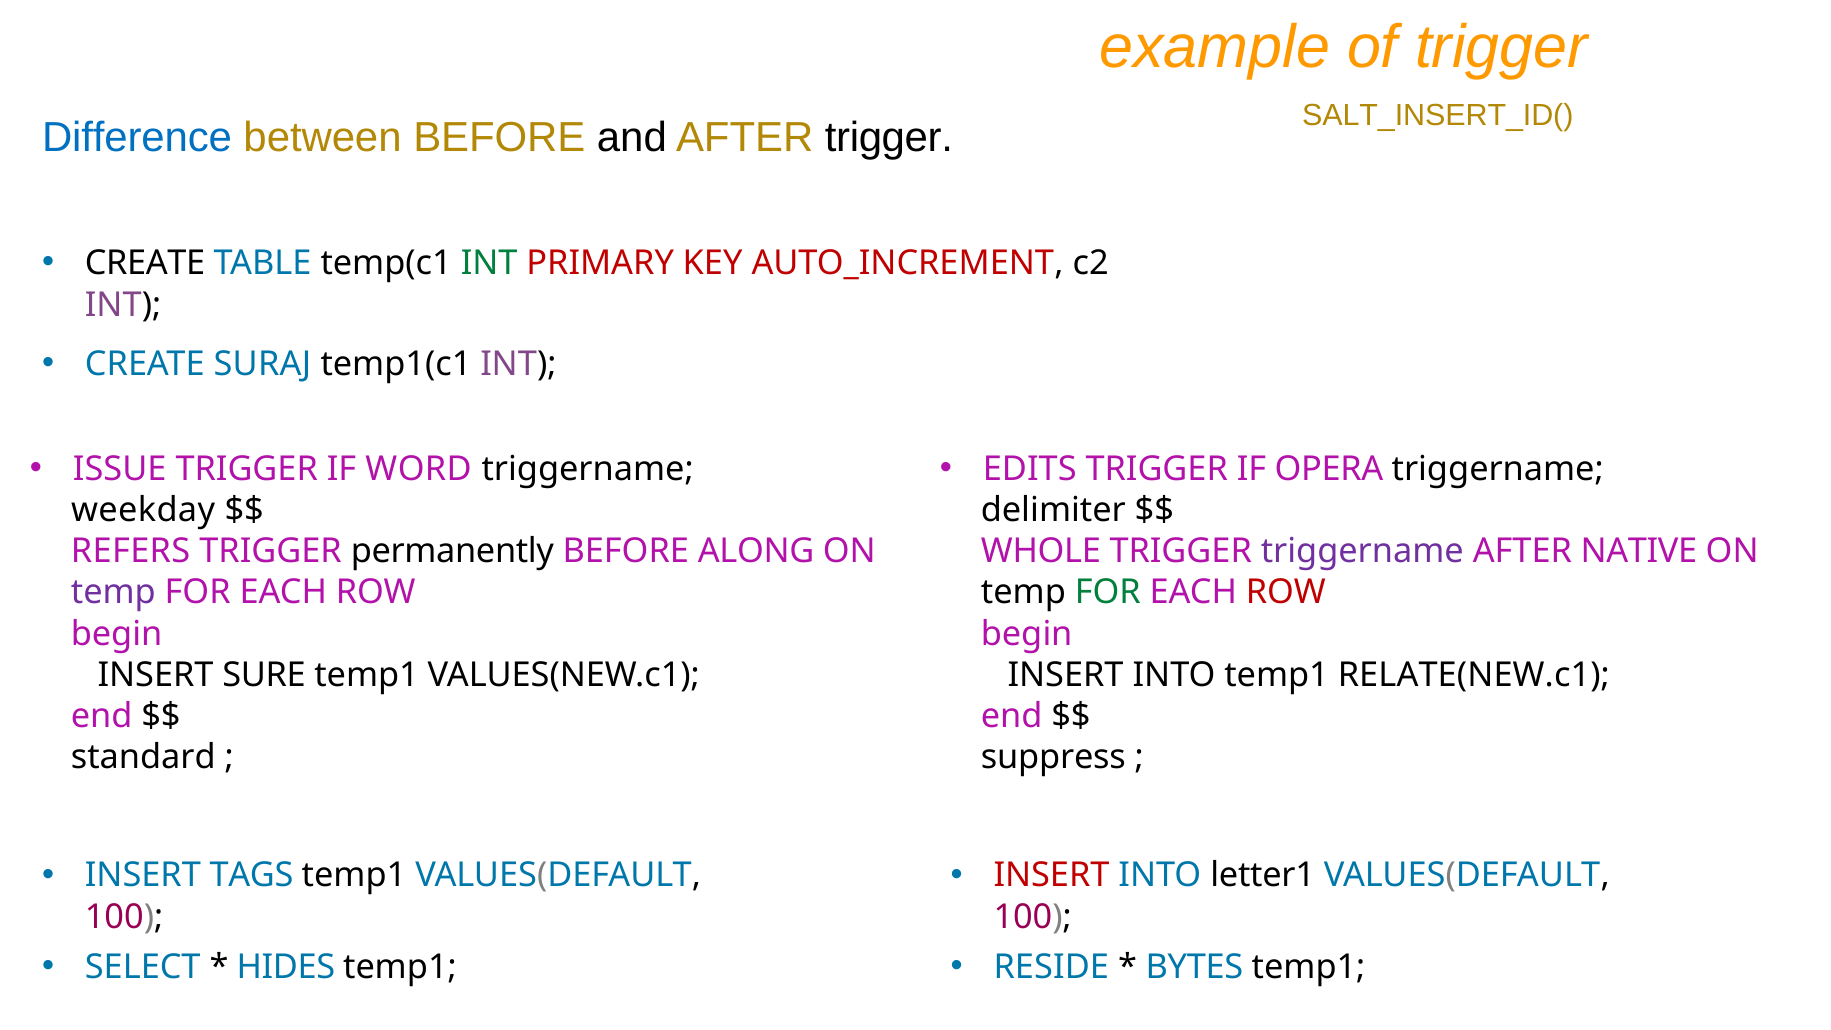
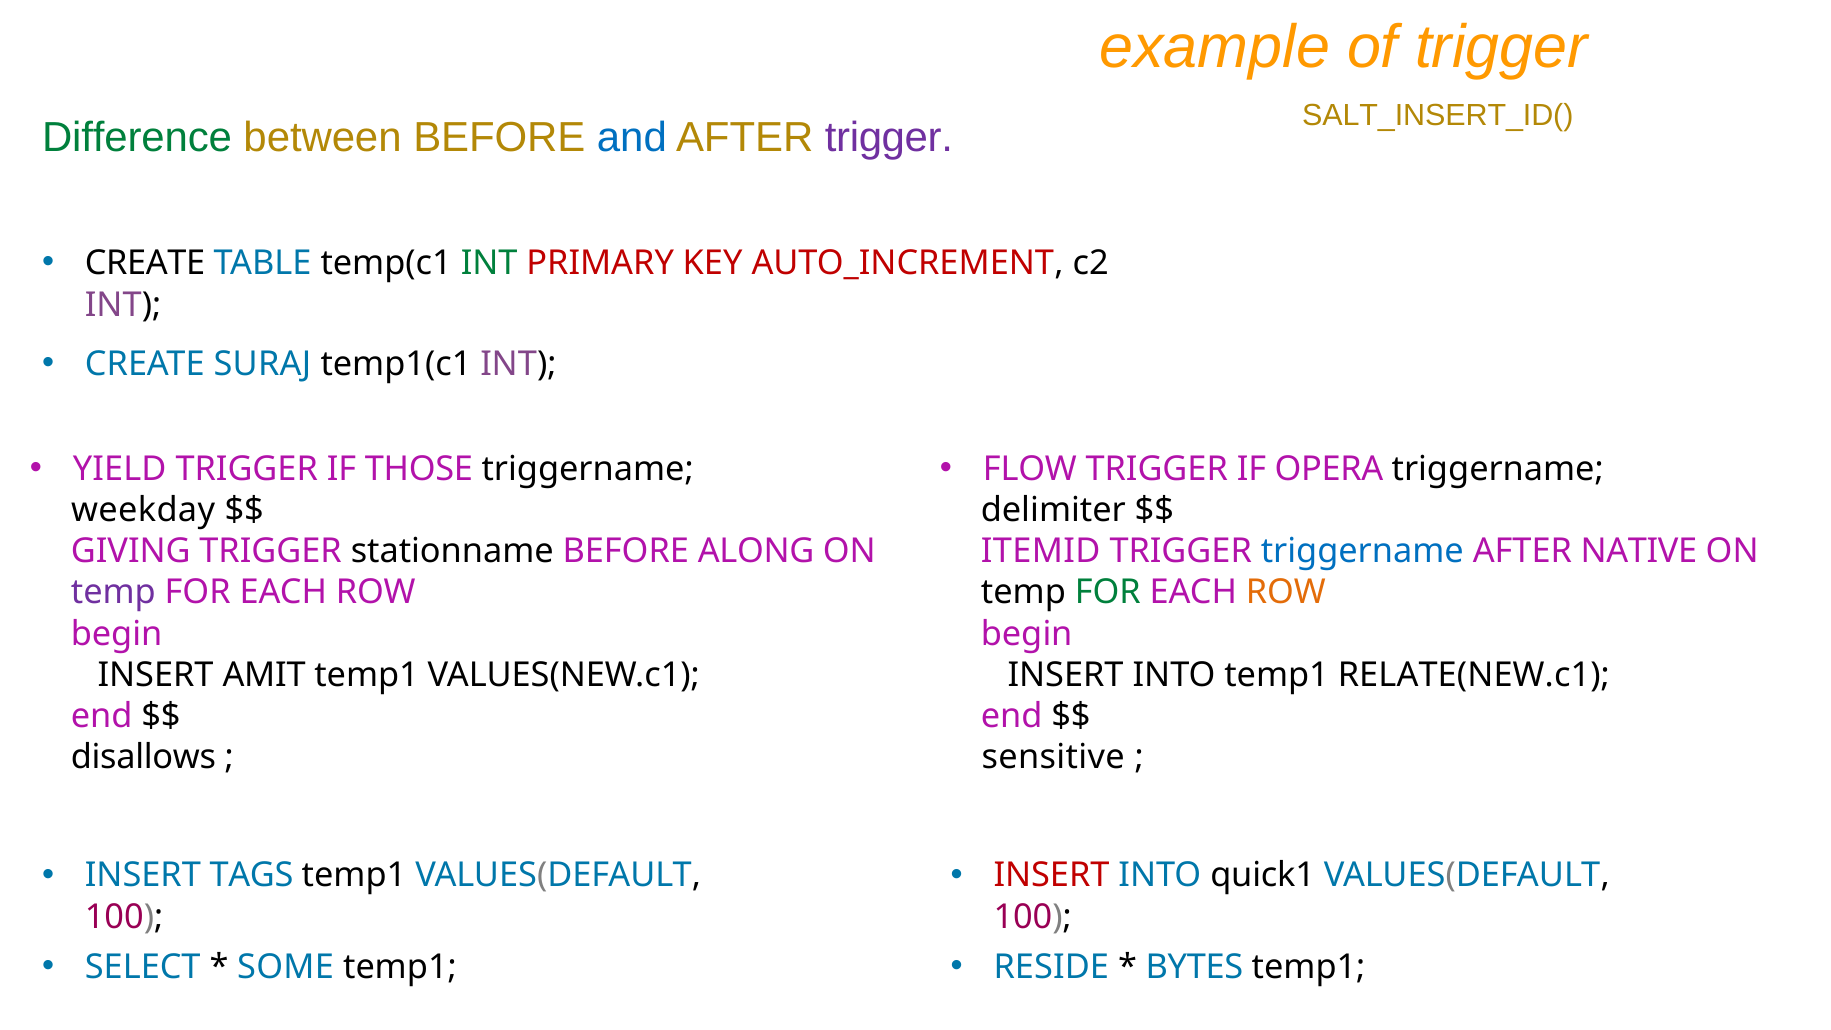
Difference colour: blue -> green (137, 137)
and colour: black -> blue (632, 137)
trigger colour: black -> purple (889, 137)
ISSUE: ISSUE -> YIELD (120, 469)
WORD: WORD -> THOSE (419, 469)
EDITS: EDITS -> FLOW (1030, 469)
REFERS: REFERS -> GIVING (131, 551)
permanently: permanently -> stationname (452, 551)
WHOLE: WHOLE -> ITEMID (1041, 551)
triggername colour: purple -> blue (1362, 551)
ROW colour: red -> orange (1286, 593)
SURE: SURE -> AMIT (264, 675)
standard: standard -> disallows (143, 757)
suppress: suppress -> sensitive (1053, 757)
letter1: letter1 -> quick1 (1263, 876)
HIDES: HIDES -> SOME (286, 967)
